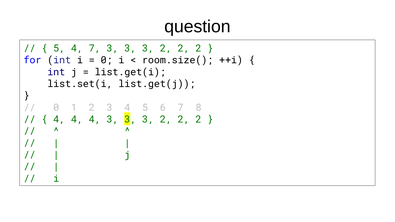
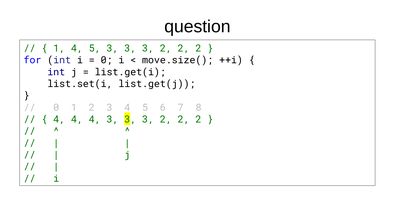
5: 5 -> 1 (59, 48)
7: 7 -> 5 (95, 48)
room.size(: room.size( -> move.size( (178, 60)
